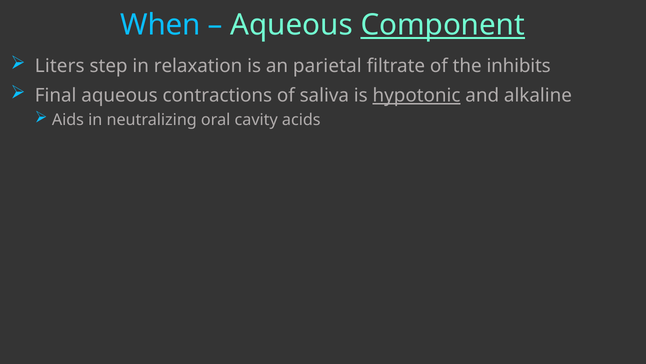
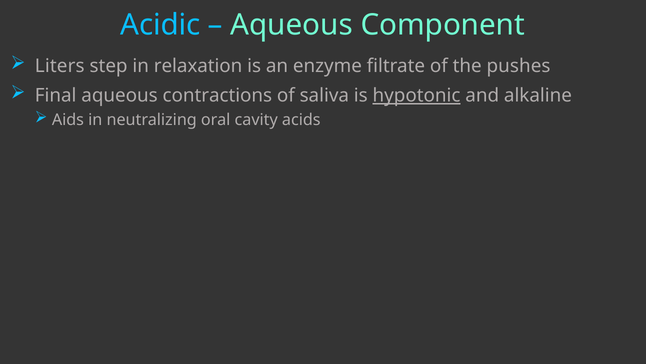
When: When -> Acidic (160, 25)
Component underline: present -> none (443, 25)
parietal: parietal -> enzyme (327, 66)
inhibits: inhibits -> pushes (519, 66)
